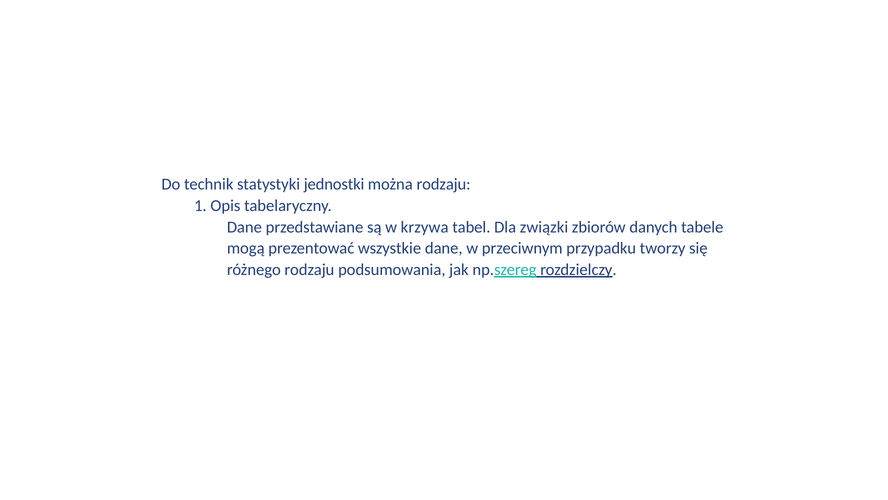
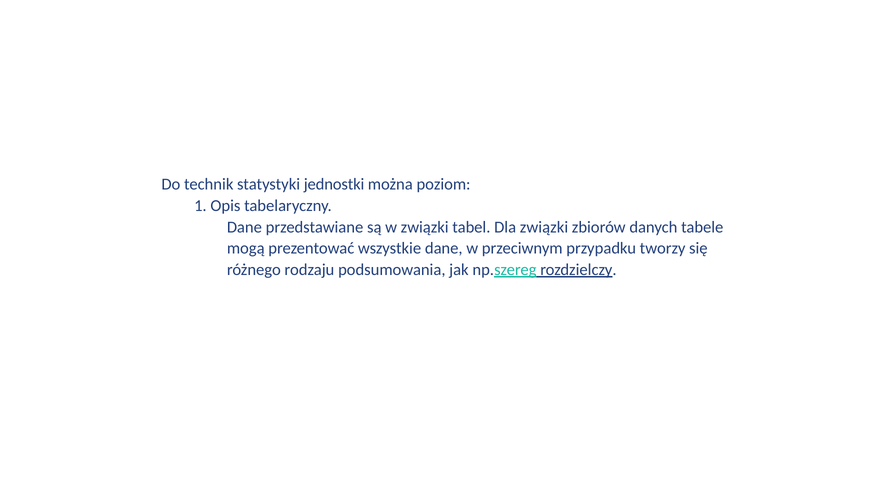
można rodzaju: rodzaju -> poziom (444, 184)
w krzywa: krzywa -> związki (425, 227)
